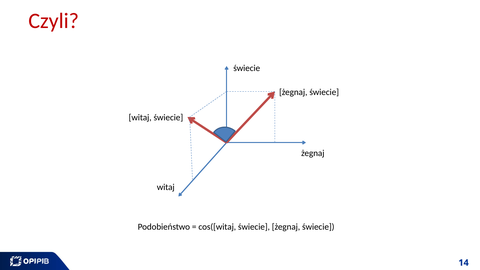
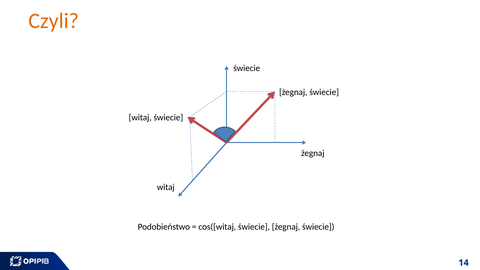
Czyli colour: red -> orange (54, 21)
